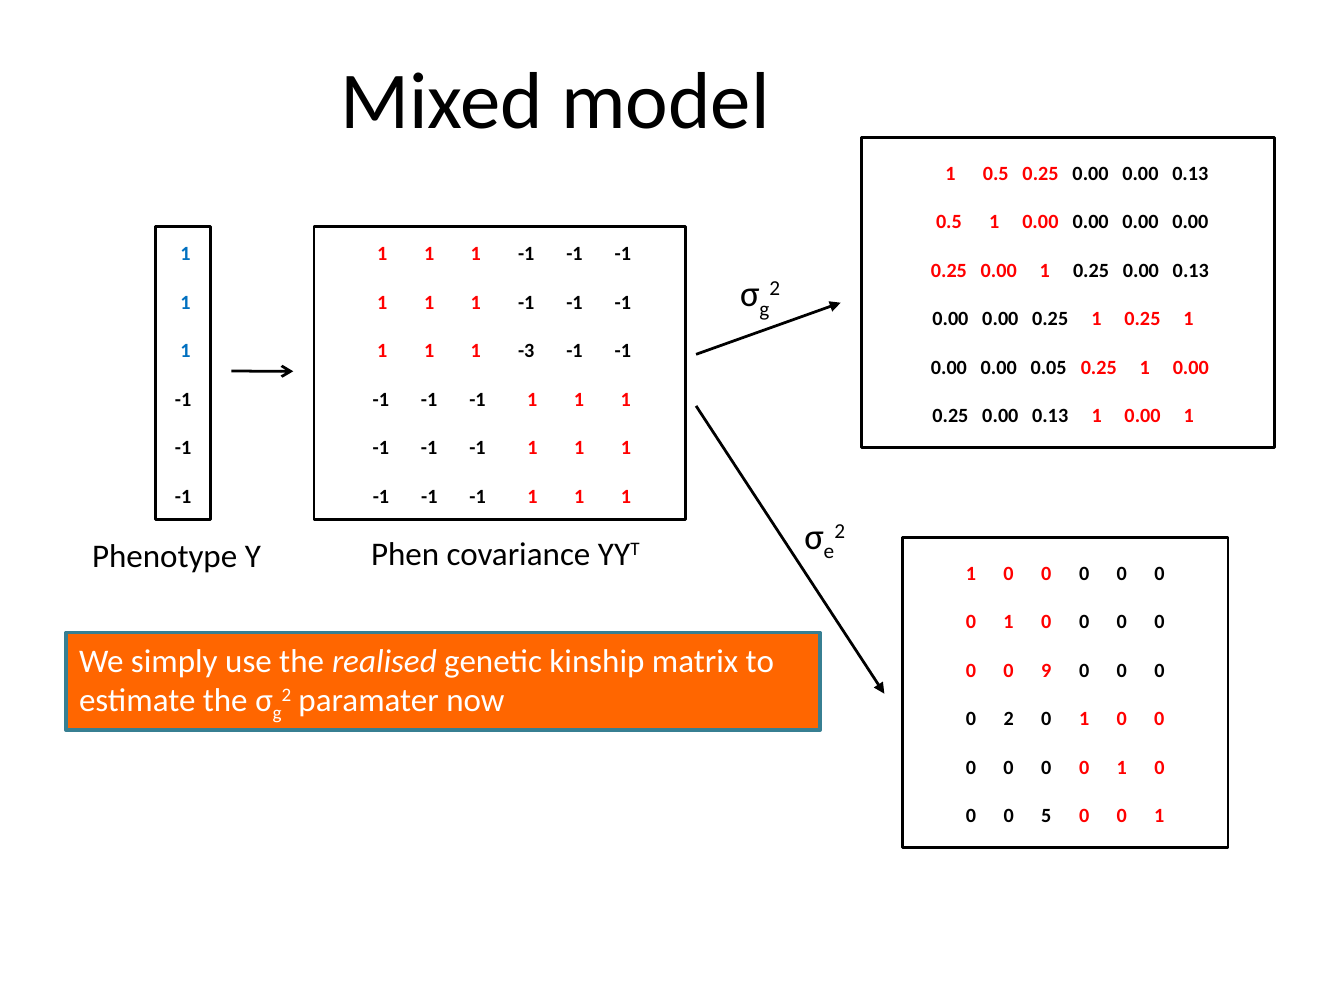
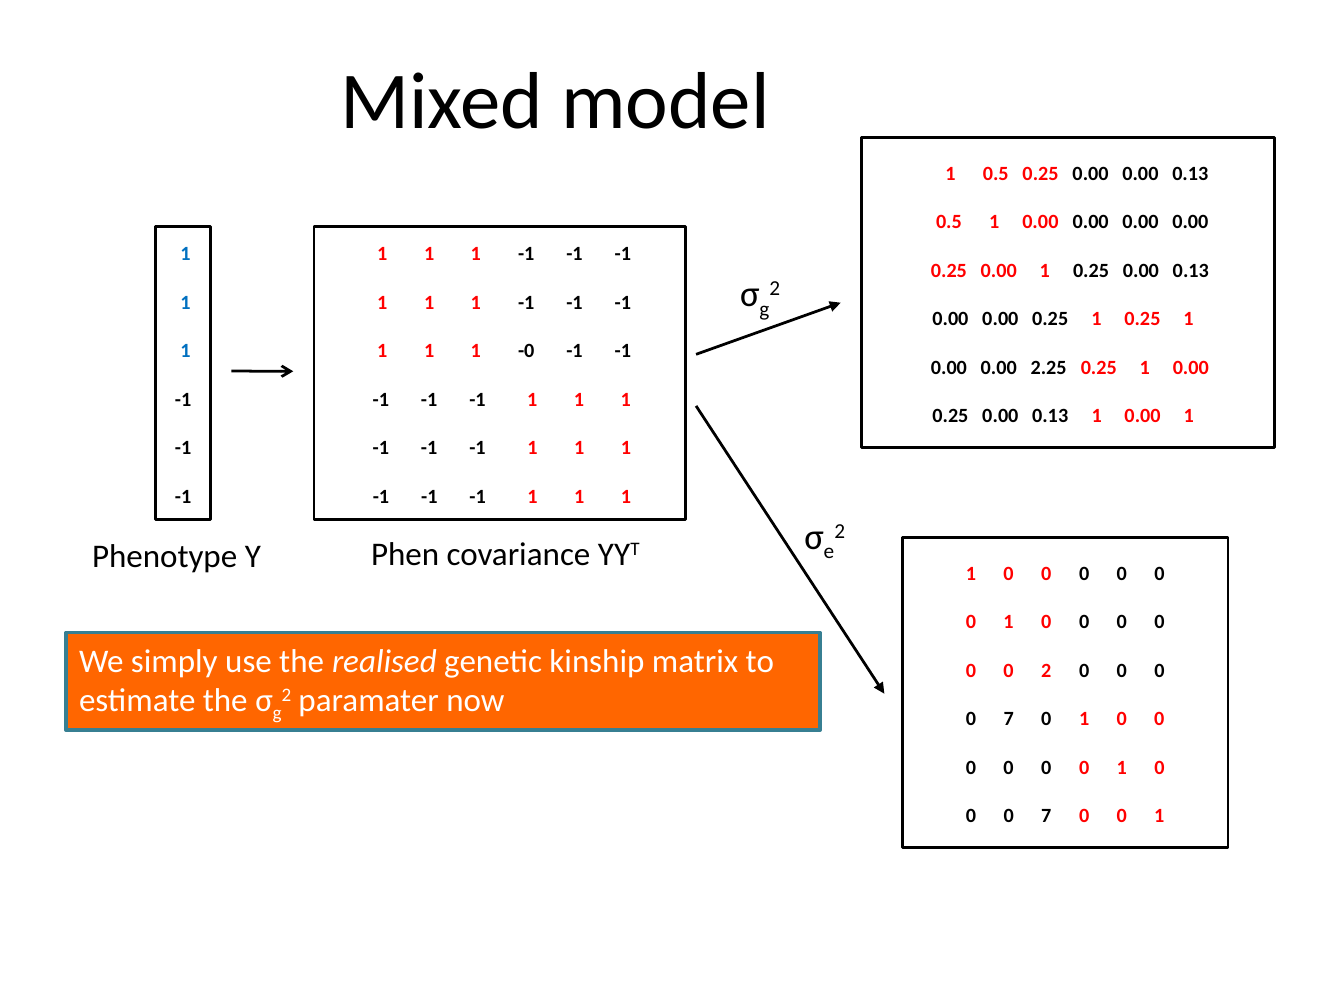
-3: -3 -> -0 (526, 351)
0.05: 0.05 -> 2.25 (1049, 368)
0 9: 9 -> 2 (1046, 671)
2: 2 -> 7 (1009, 720)
5: 5 -> 7 (1046, 817)
